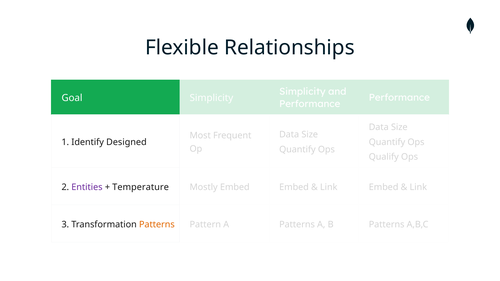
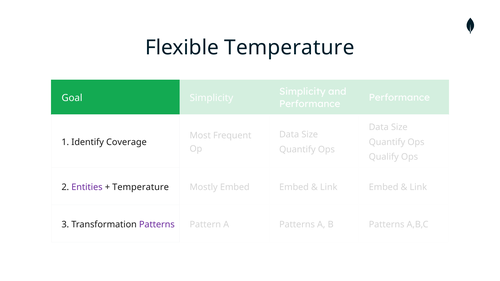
Flexible Relationships: Relationships -> Temperature (289, 48)
Designed: Designed -> Coverage (126, 142)
Patterns colour: orange -> purple (157, 225)
